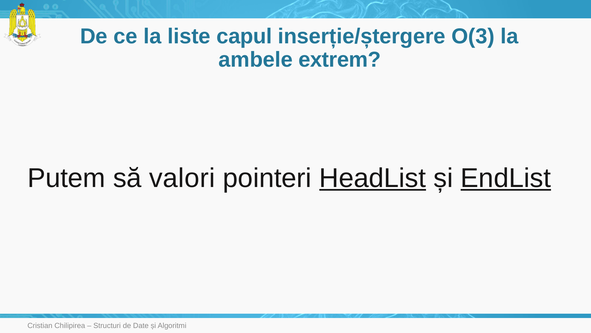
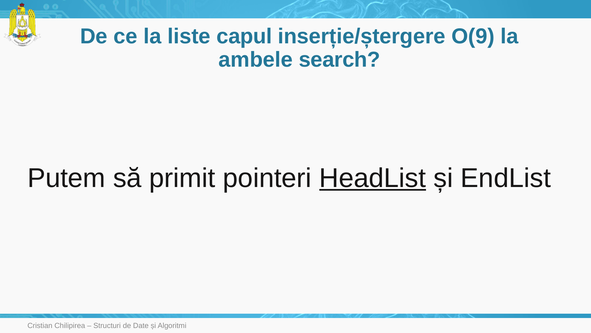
O(3: O(3 -> O(9 (473, 36)
extrem: extrem -> search (340, 59)
valori: valori -> primit (182, 178)
EndList underline: present -> none (506, 178)
